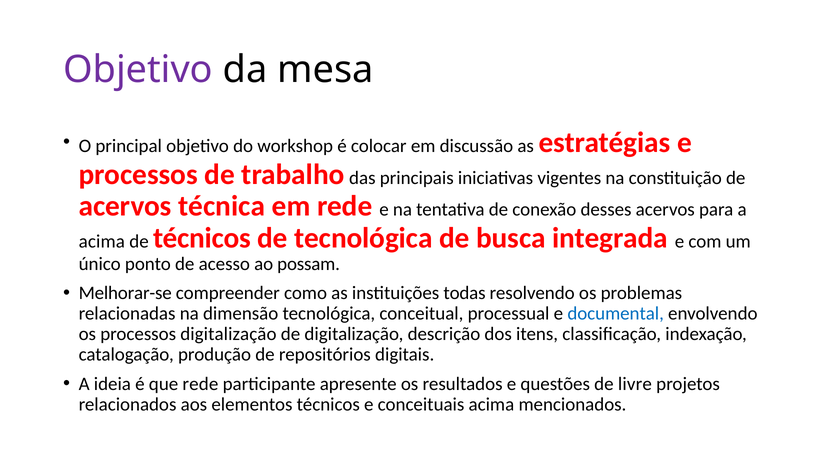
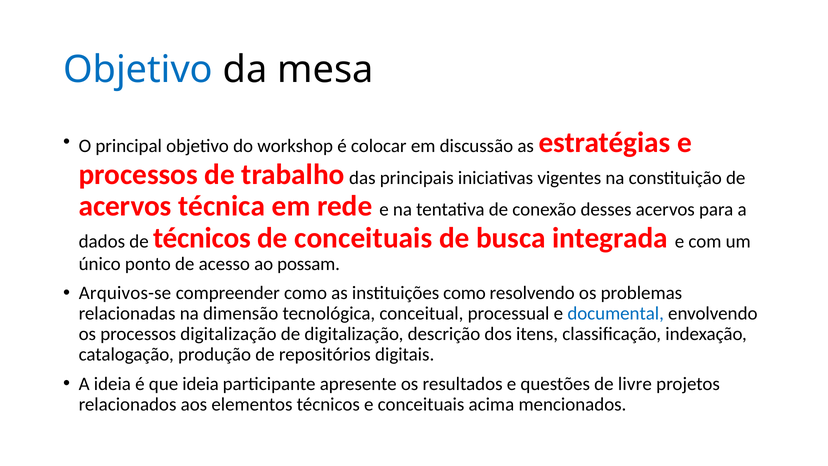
Objetivo colour: purple -> blue (138, 70)
acima: acima -> dados (102, 241)
de tecnológica: tecnológica -> conceituais (363, 238)
Melhorar-se: Melhorar-se -> Arquivos-se (125, 293)
instituições todas: todas -> como (465, 293)
que rede: rede -> ideia (201, 384)
